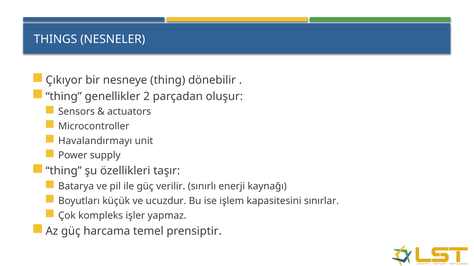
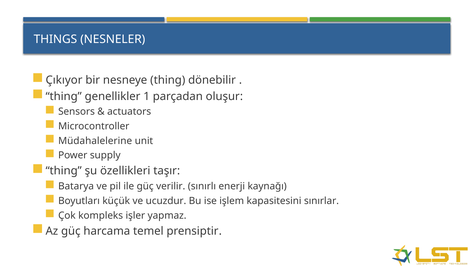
2: 2 -> 1 (147, 97)
Havalandırmayı: Havalandırmayı -> Müdahalelerine (95, 141)
